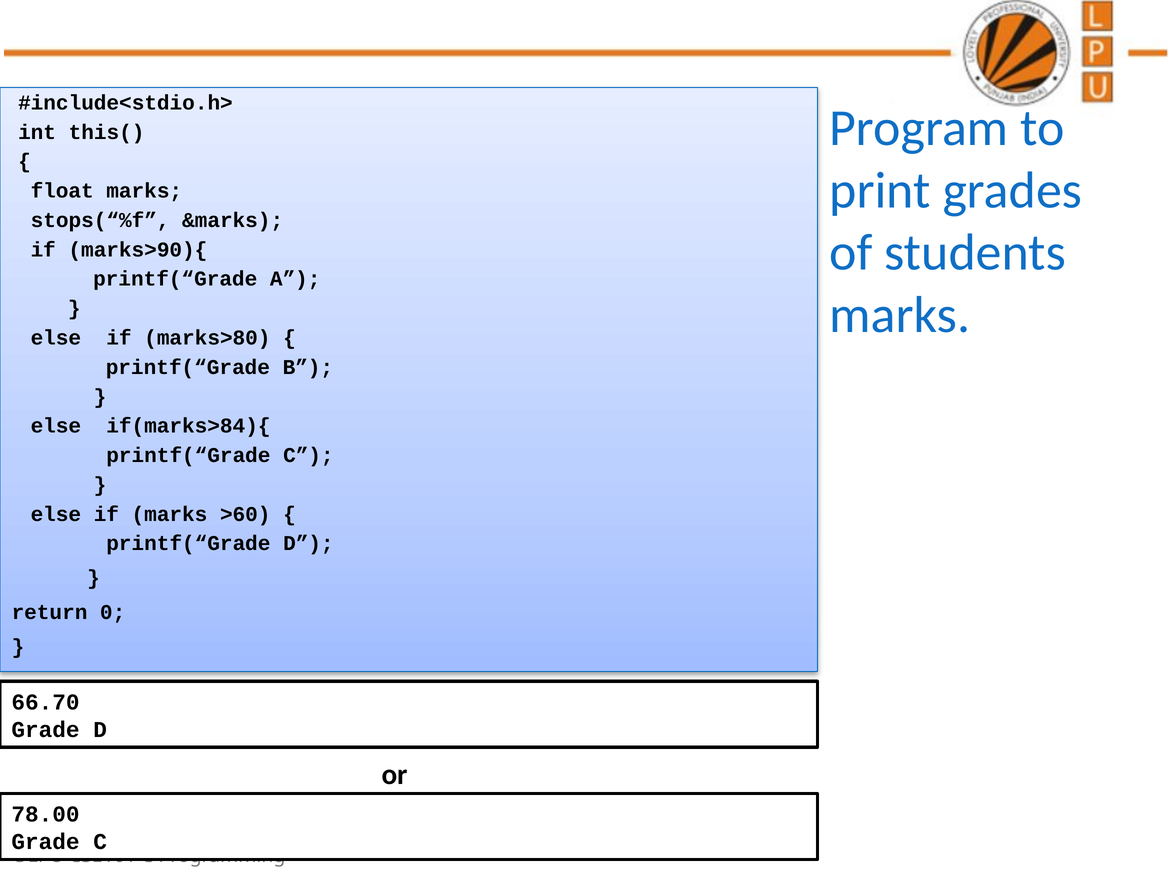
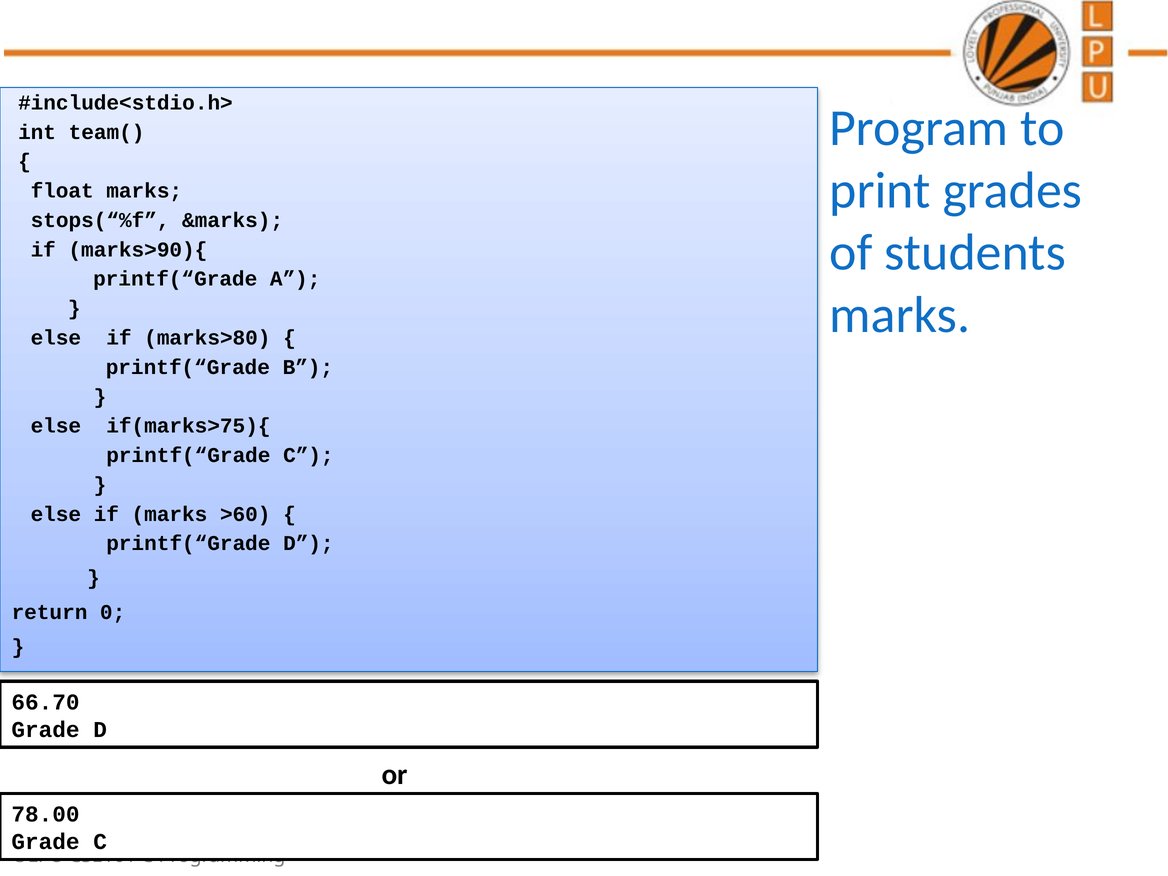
this(: this( -> team( (107, 132)
if(marks>84){: if(marks>84){ -> if(marks>75){ (188, 426)
